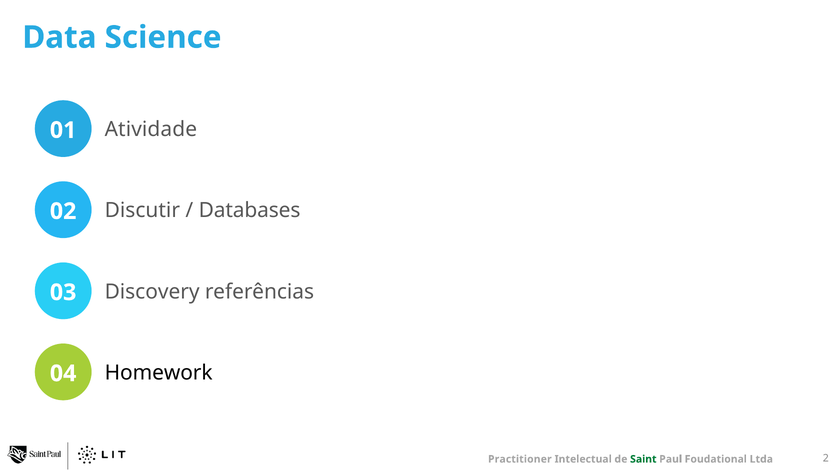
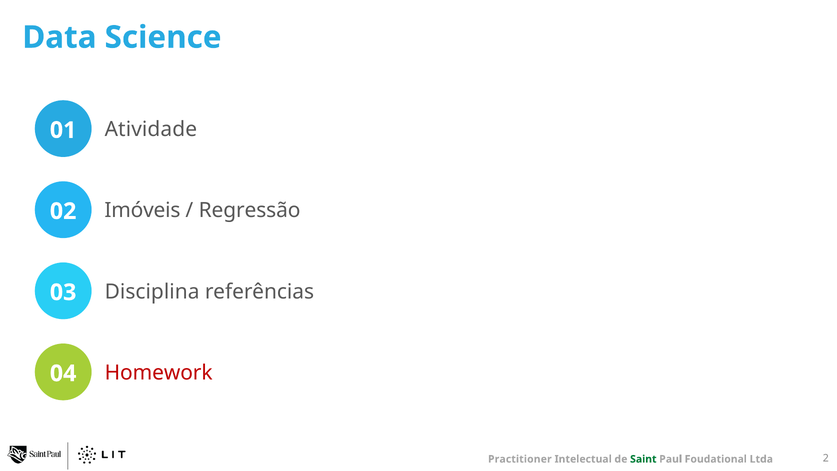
Discutir: Discutir -> Imóveis (142, 210)
Databases: Databases -> Regressão (250, 210)
Discovery: Discovery -> Disciplina (152, 292)
Homework colour: black -> red (159, 373)
